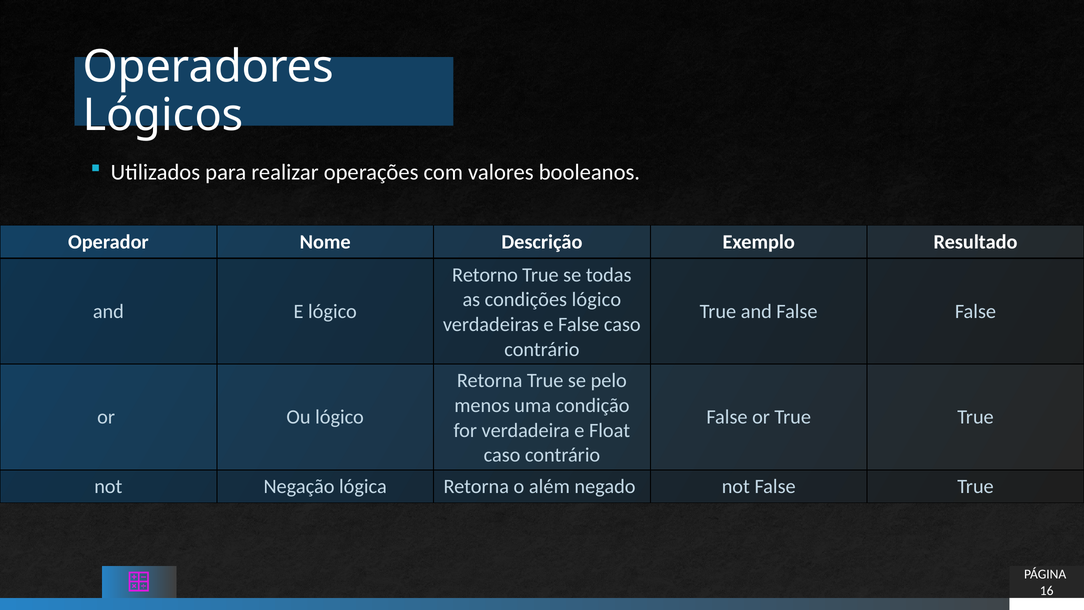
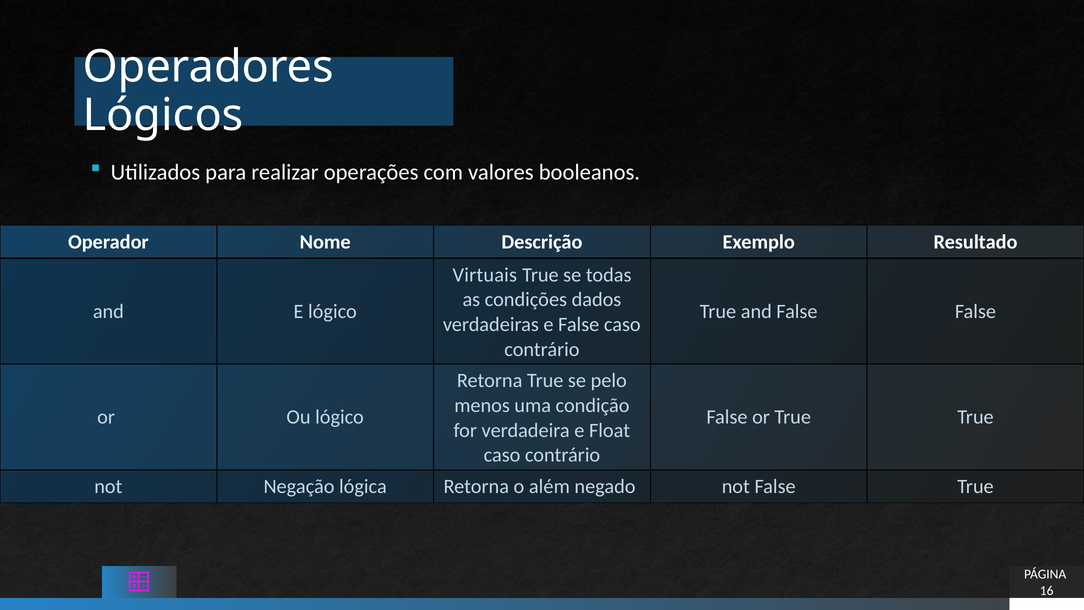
Retorno: Retorno -> Virtuais (485, 275)
condições lógico: lógico -> dados (596, 300)
